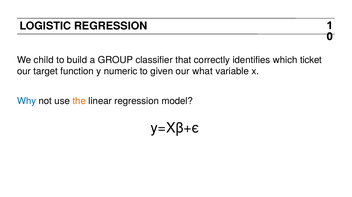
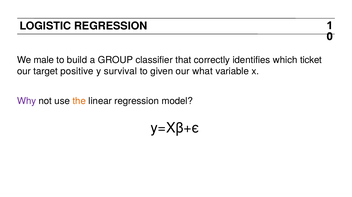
child: child -> male (44, 60)
function: function -> positive (77, 72)
numeric: numeric -> survival (120, 72)
Why colour: blue -> purple (27, 101)
